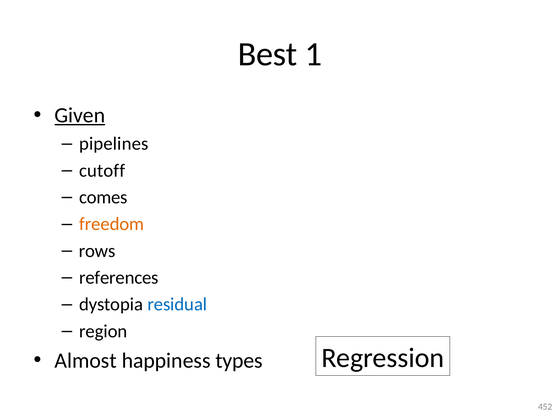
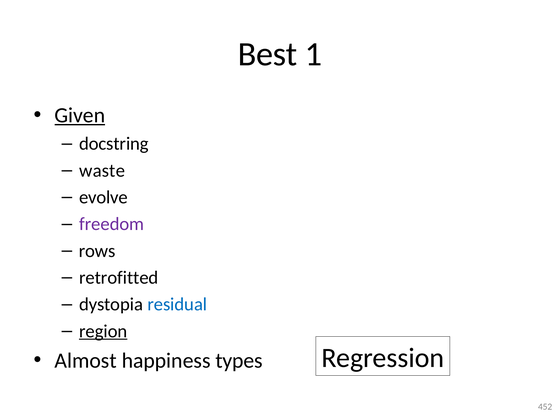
pipelines: pipelines -> docstring (114, 144)
cutoff: cutoff -> waste (102, 171)
comes: comes -> evolve (103, 197)
freedom colour: orange -> purple (112, 224)
references: references -> retrofitted (119, 278)
region underline: none -> present (103, 331)
